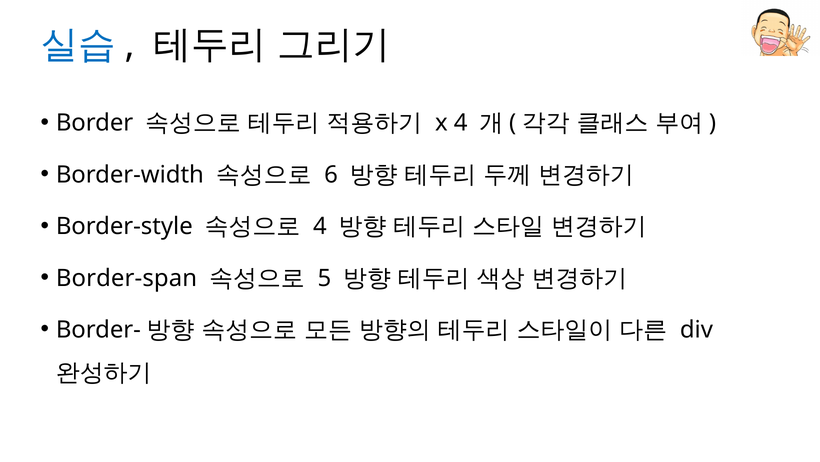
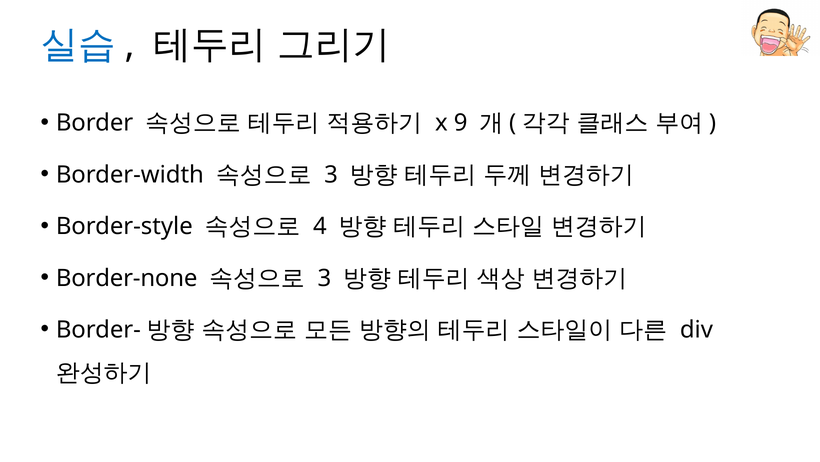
x 4: 4 -> 9 (461, 123)
6: 6 -> 3 (331, 174)
Border-span: Border-span -> Border-none (127, 278)
5: 5 -> 3 (324, 278)
